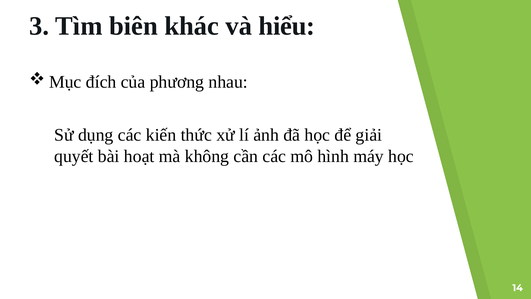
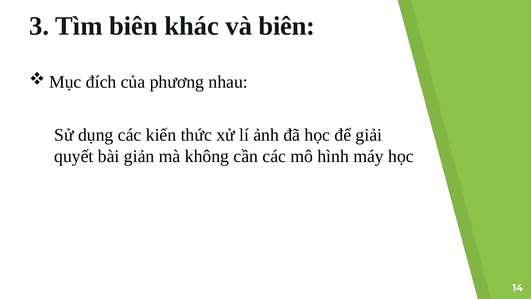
và hiểu: hiểu -> biên (287, 26)
hoạt: hoạt -> giản (139, 156)
